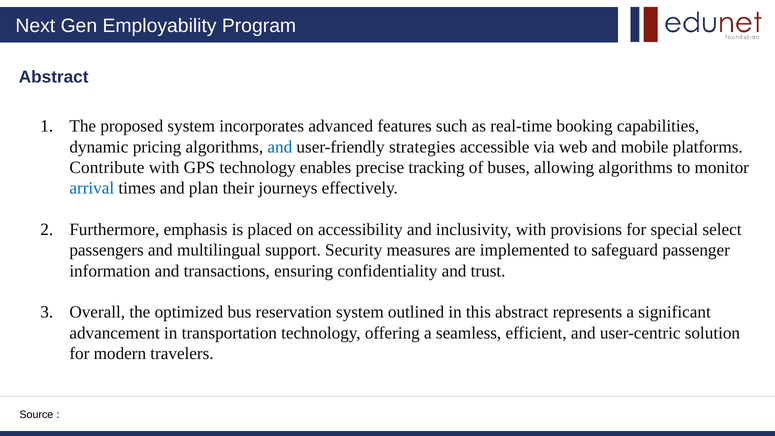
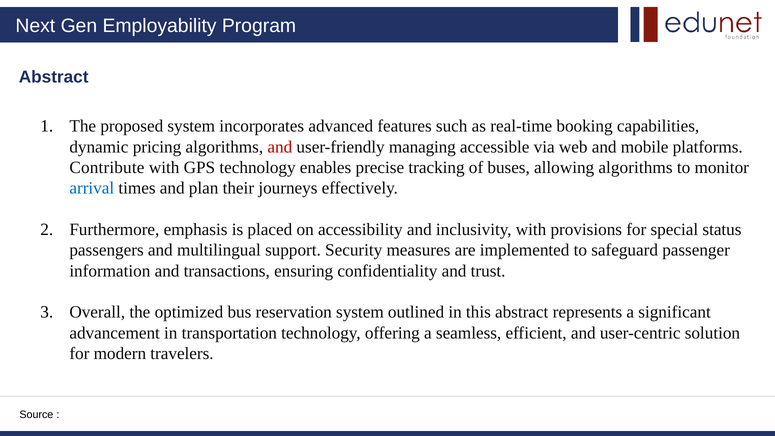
and colour: blue -> red (280, 147)
strategies: strategies -> managing (422, 147)
select: select -> status (722, 230)
